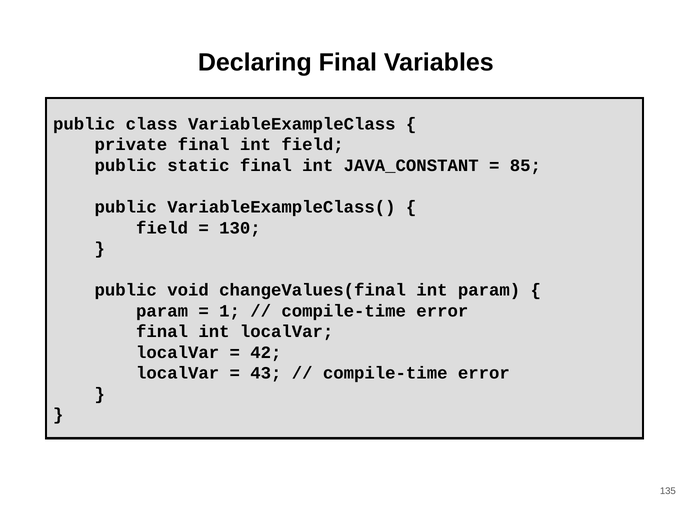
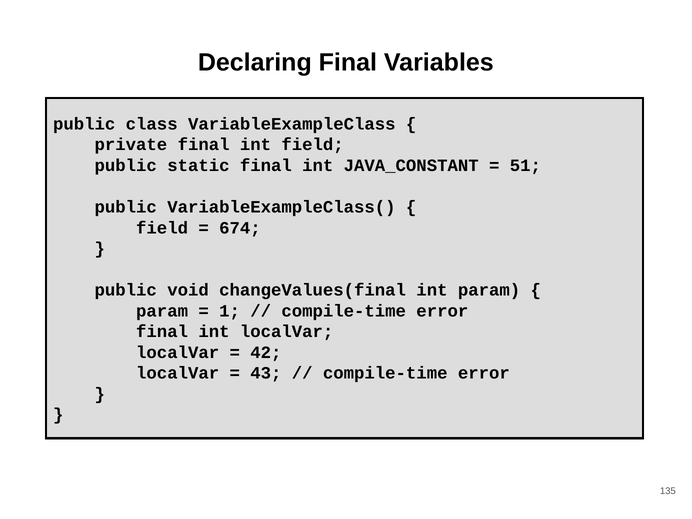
85: 85 -> 51 (525, 166)
130: 130 -> 674 (240, 228)
